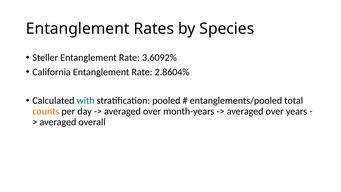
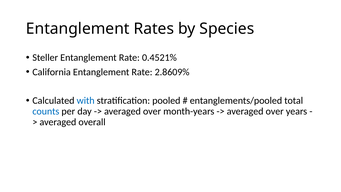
3.6092%: 3.6092% -> 0.4521% (159, 58)
2.8604%: 2.8604% -> 2.8609% (172, 72)
counts colour: orange -> blue (46, 111)
